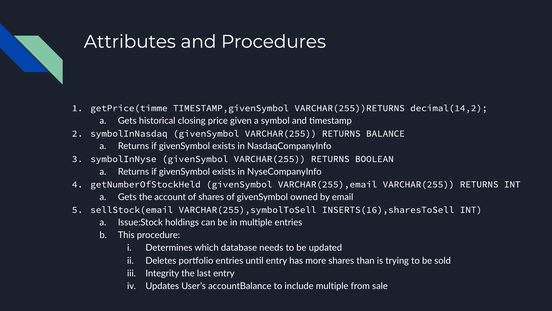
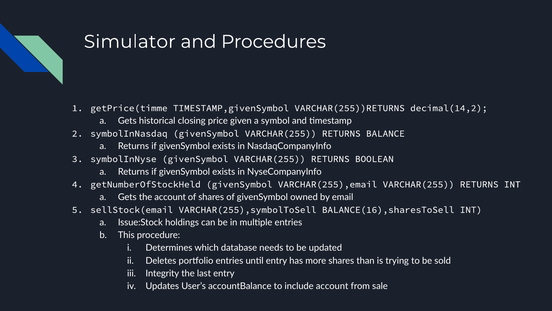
Attributes: Attributes -> Simulator (130, 42)
INSERTS(16),sharesToSell: INSERTS(16),sharesToSell -> BALANCE(16),sharesToSell (388, 209)
include multiple: multiple -> account (332, 286)
